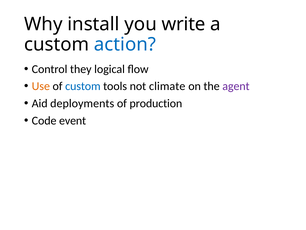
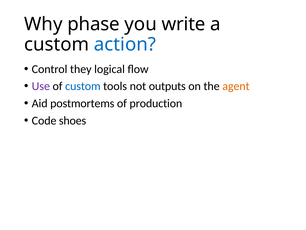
install: install -> phase (94, 24)
Use colour: orange -> purple (41, 86)
climate: climate -> outputs (167, 86)
agent colour: purple -> orange (236, 86)
deployments: deployments -> postmortems (82, 103)
event: event -> shoes (73, 120)
